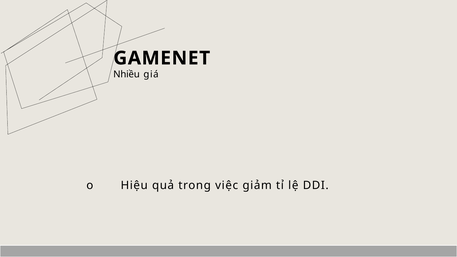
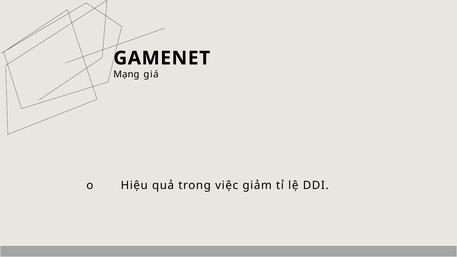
Nhiều: Nhiều -> Mạng (126, 74)
